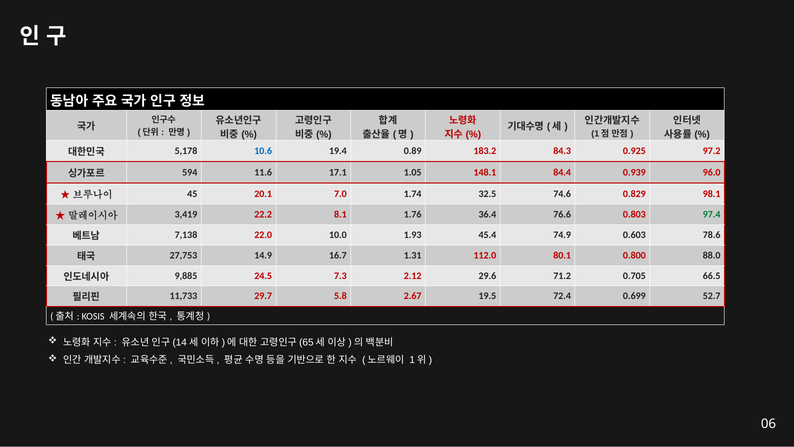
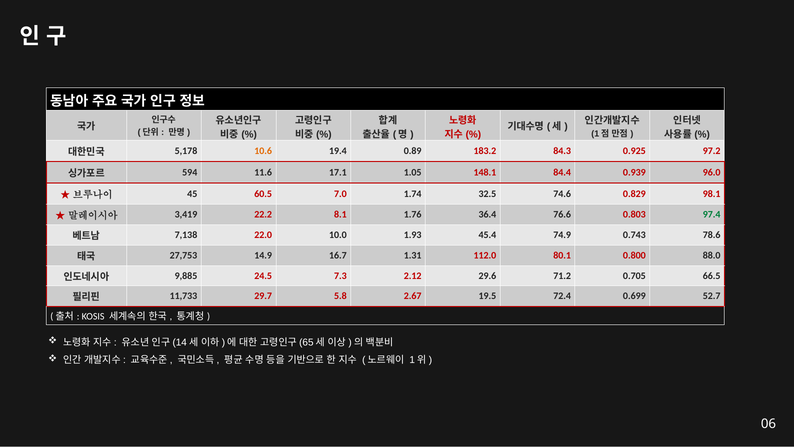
10.6 colour: blue -> orange (263, 151)
20.1: 20.1 -> 60.5 (263, 194)
0.603: 0.603 -> 0.743 (634, 235)
